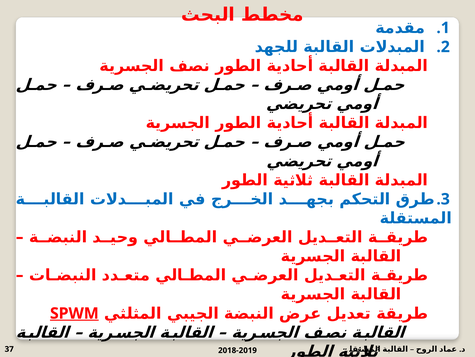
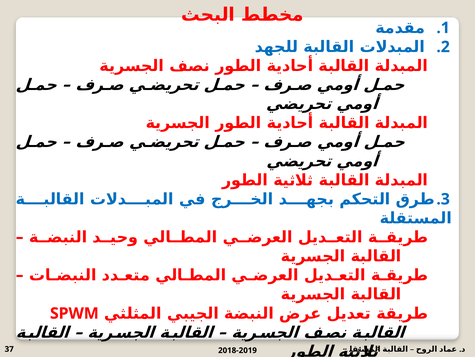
SPWM underline: present -> none (74, 313)
